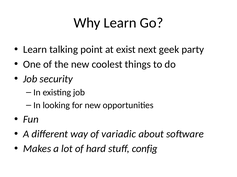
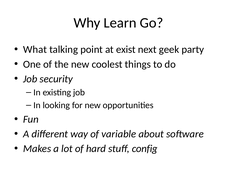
Learn: Learn -> What (35, 50)
variadic: variadic -> variable (119, 135)
